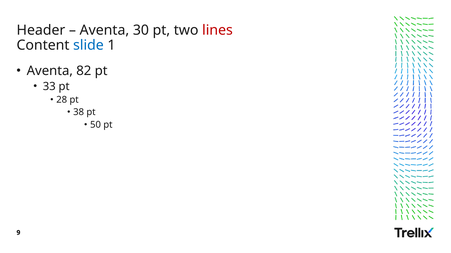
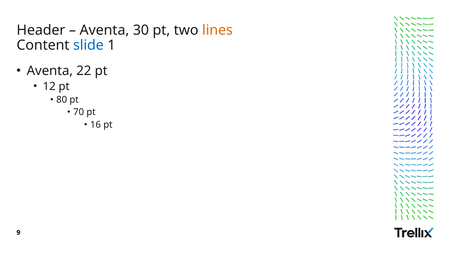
lines colour: red -> orange (217, 30)
82: 82 -> 22 (84, 71)
33: 33 -> 12 (49, 87)
28: 28 -> 80 (62, 100)
38: 38 -> 70 (79, 113)
50: 50 -> 16 (96, 125)
